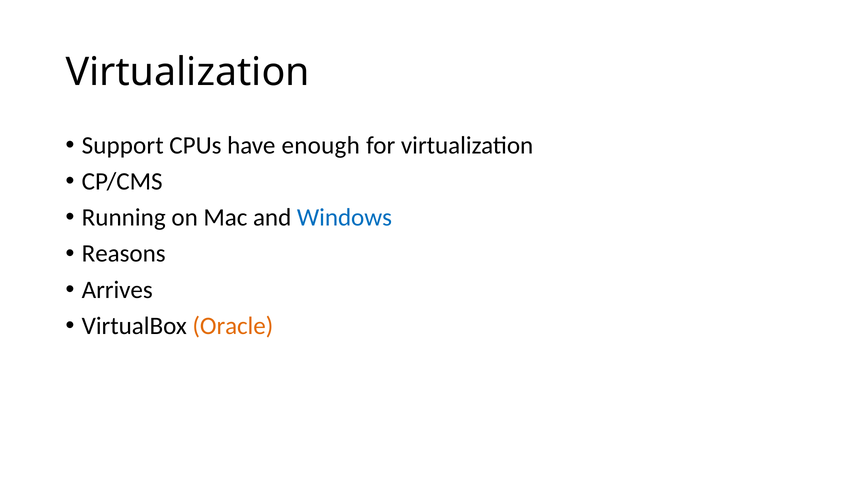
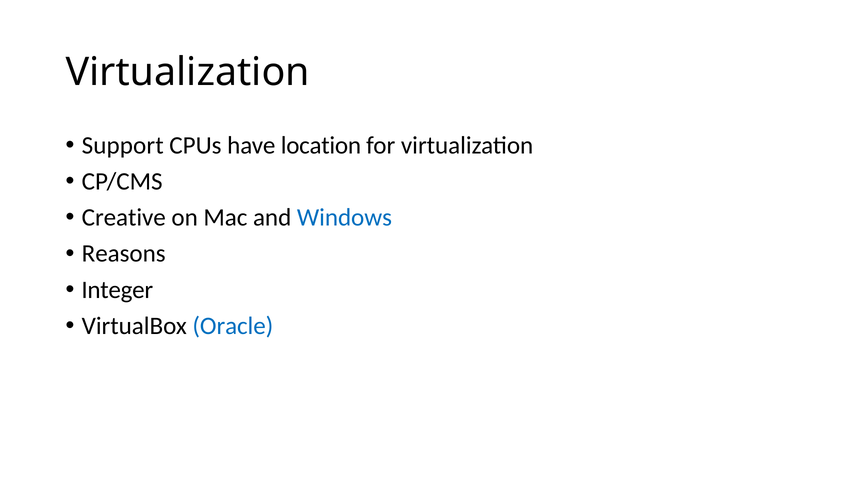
enough: enough -> location (321, 145)
Running: Running -> Creative (124, 218)
Arrives: Arrives -> Integer (117, 290)
Oracle colour: orange -> blue (233, 326)
